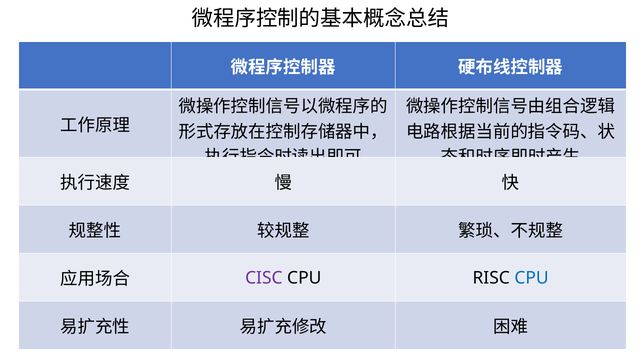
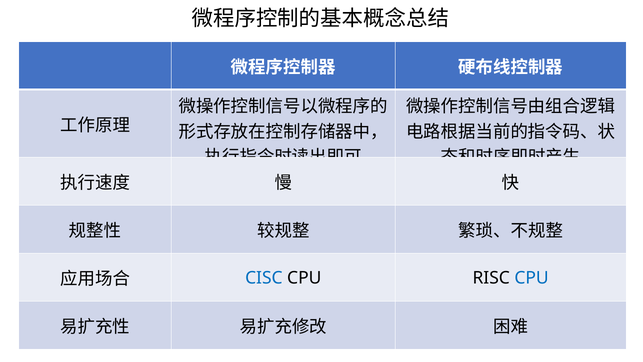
CISC colour: purple -> blue (264, 278)
